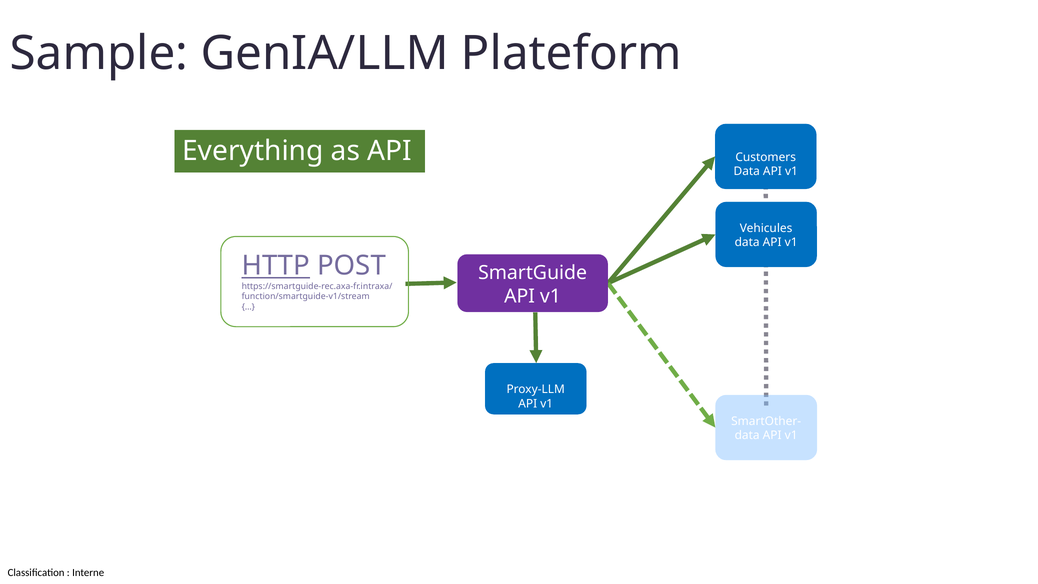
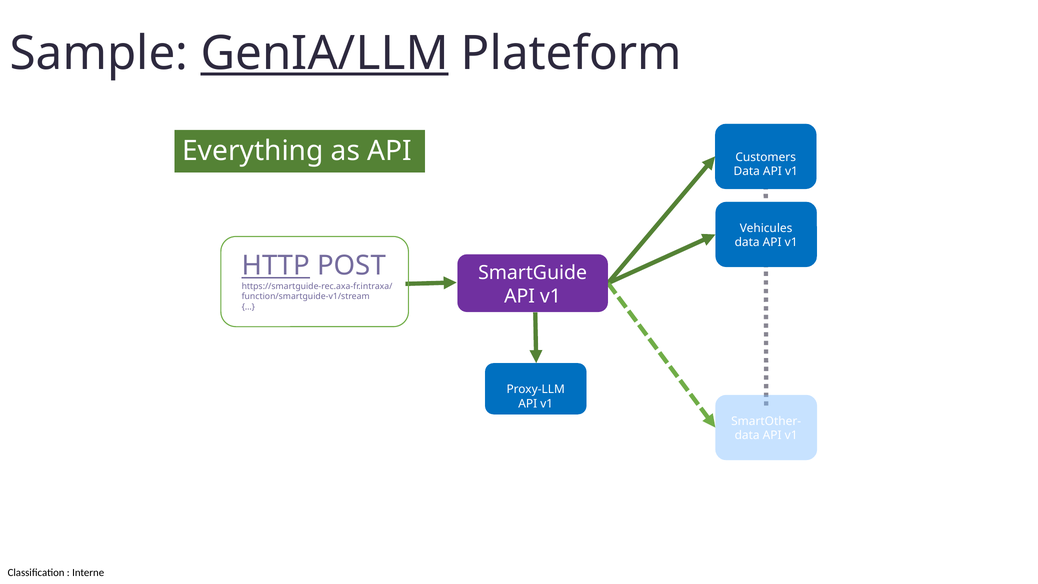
GenIA/LLM underline: none -> present (325, 54)
